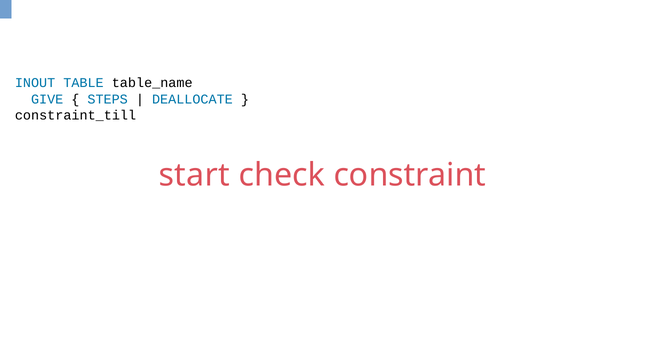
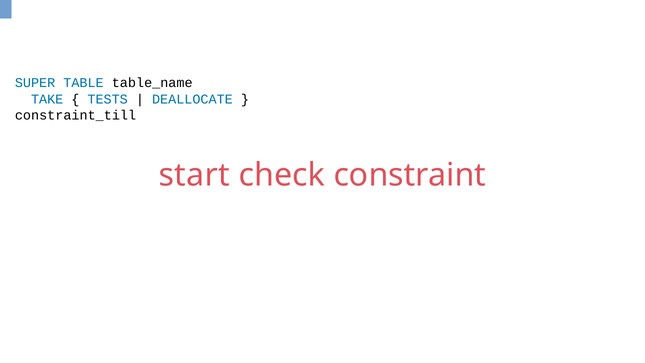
INOUT: INOUT -> SUPER (35, 83)
GIVE: GIVE -> TAKE (47, 99)
STEPS: STEPS -> TESTS (108, 99)
